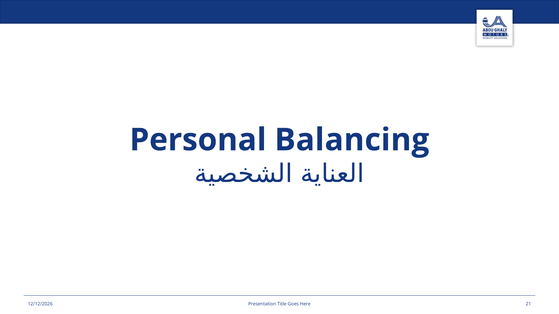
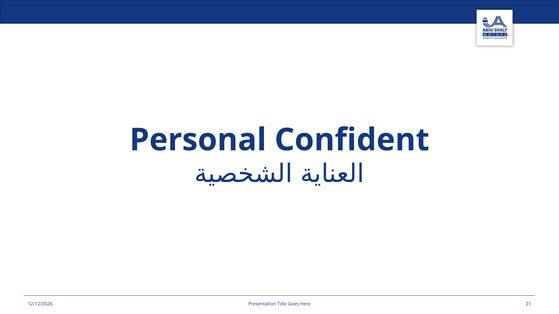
Balancing: Balancing -> Confident (352, 140)
